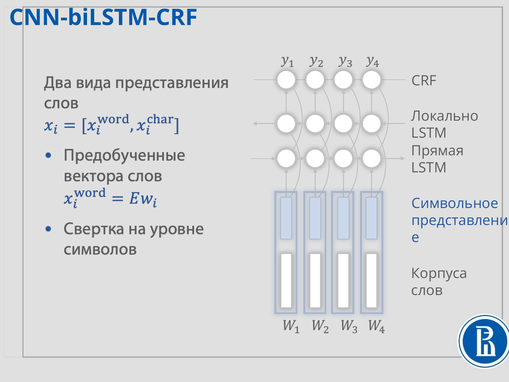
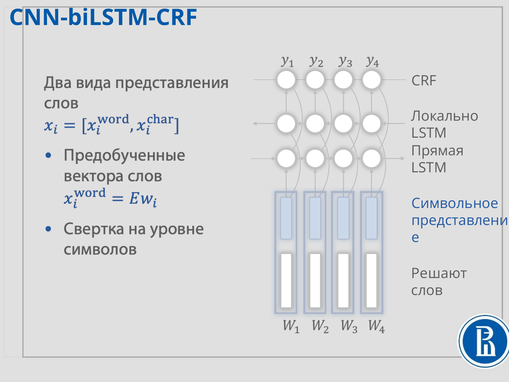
Корпуса: Корпуса -> Решают (439, 273)
